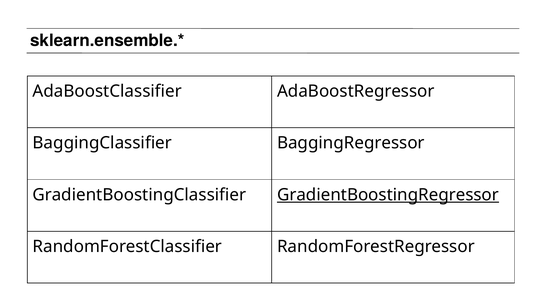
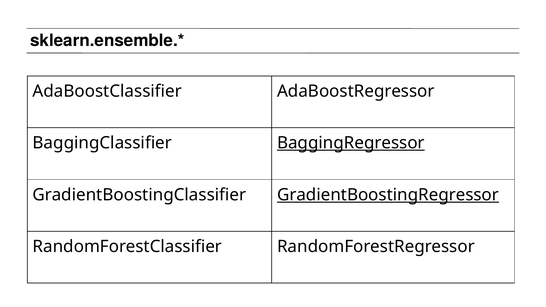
BaggingRegressor underline: none -> present (351, 143)
